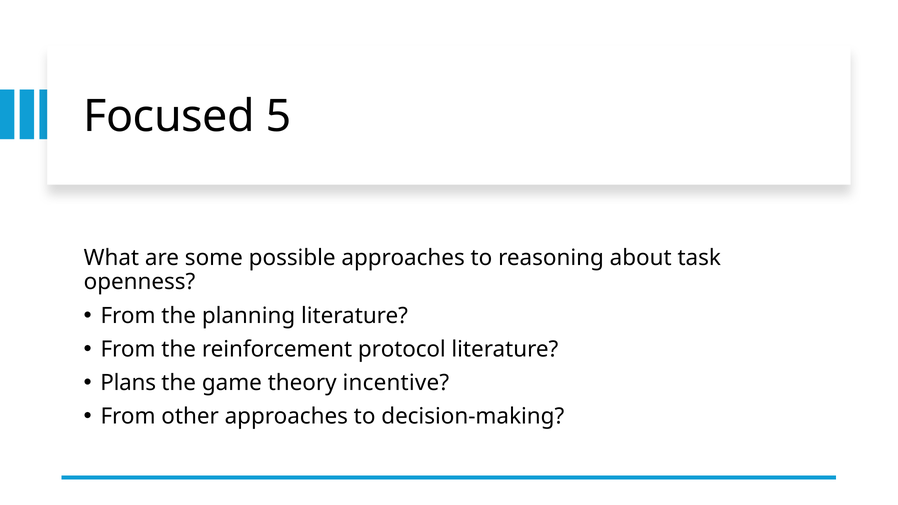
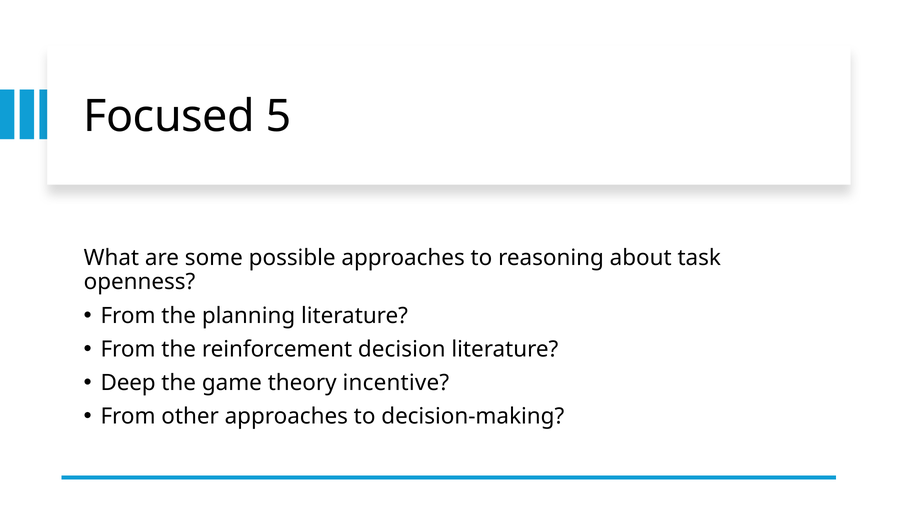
protocol: protocol -> decision (402, 349)
Plans: Plans -> Deep (128, 383)
